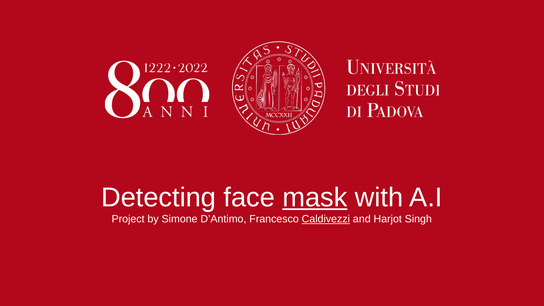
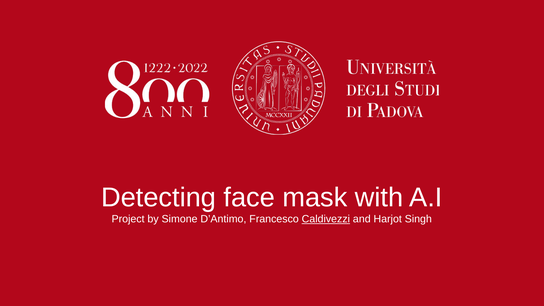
mask underline: present -> none (315, 198)
